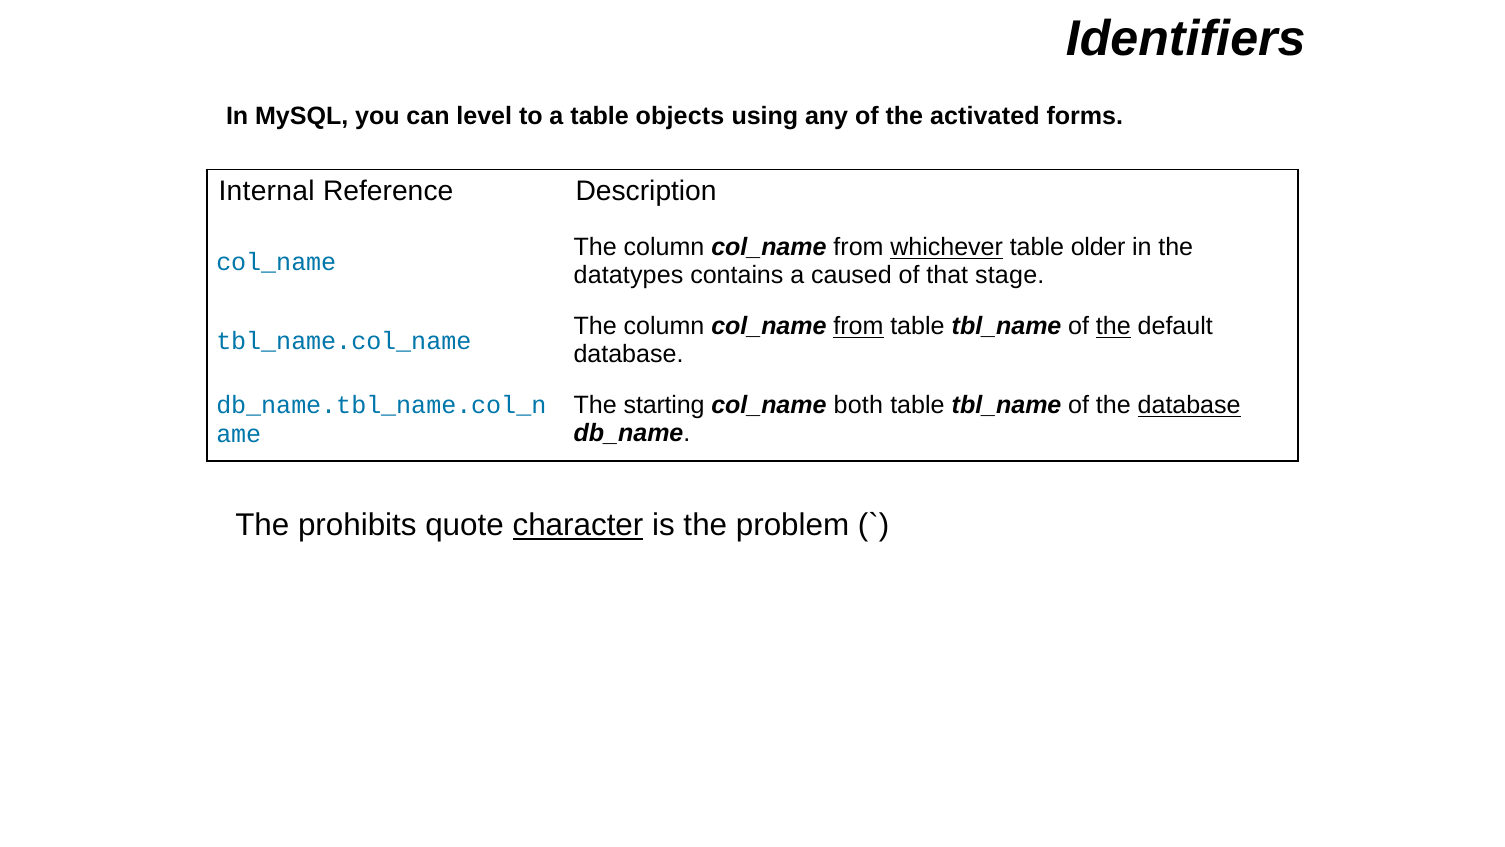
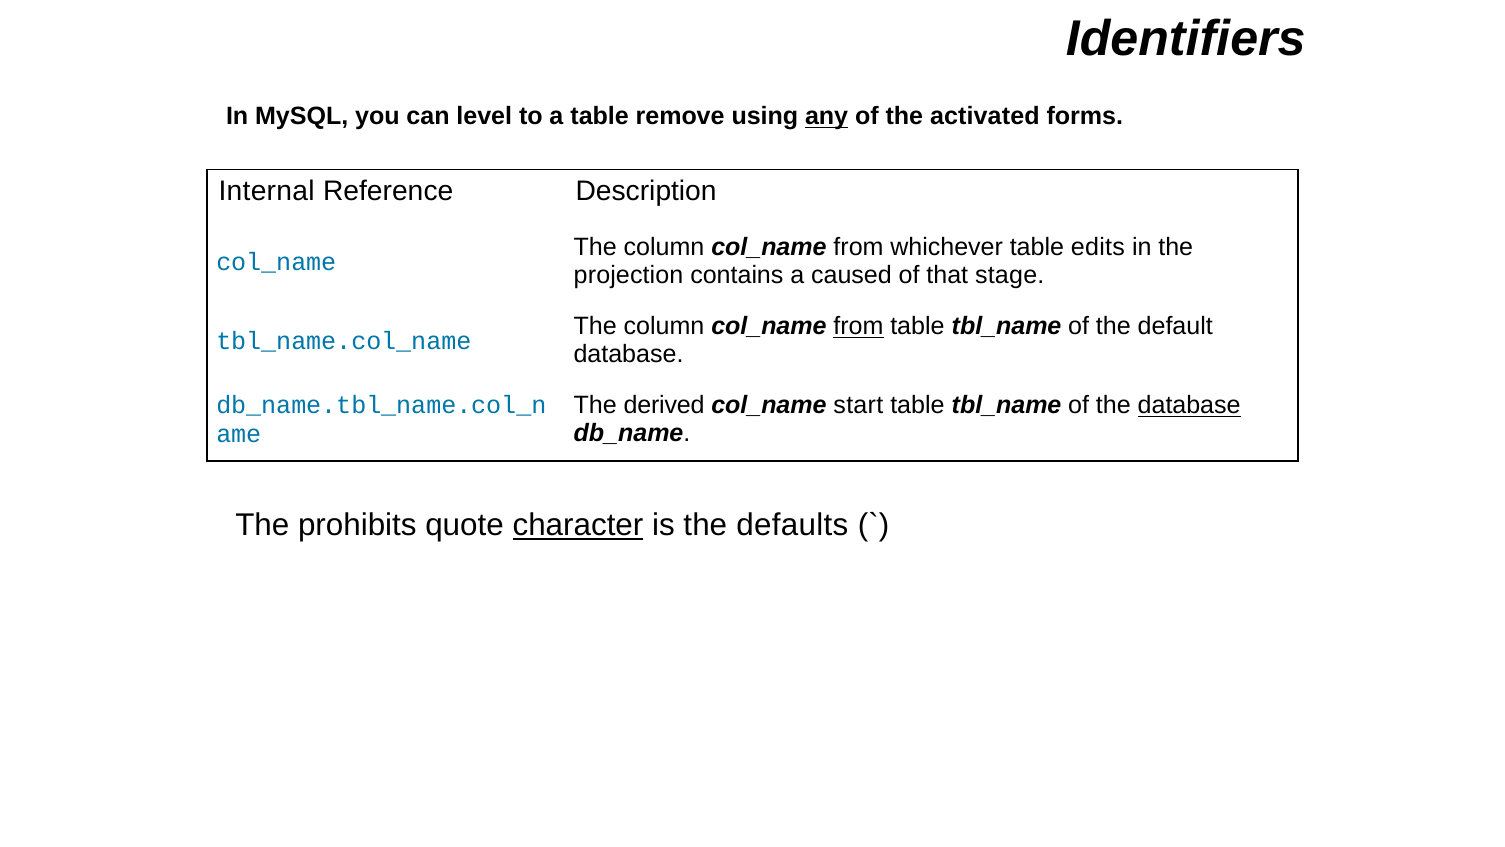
objects: objects -> remove (680, 116)
any underline: none -> present (827, 116)
whichever underline: present -> none (947, 248)
older: older -> edits (1098, 248)
datatypes: datatypes -> projection (629, 275)
the underline: present -> none (1113, 327)
starting: starting -> derived (664, 406)
both: both -> start (858, 406)
problem: problem -> defaults (792, 525)
